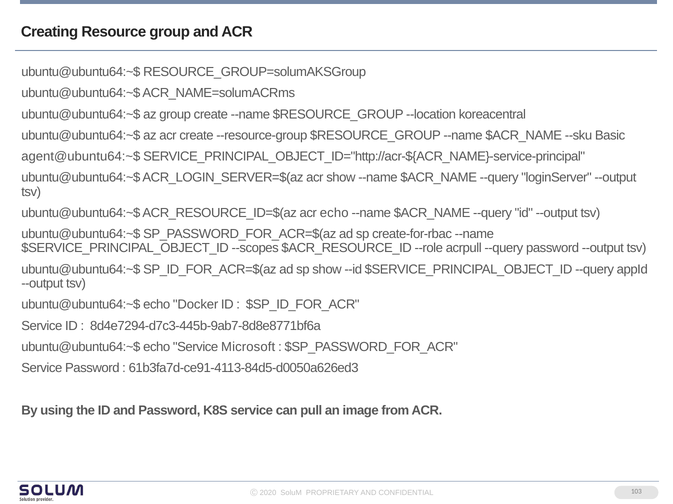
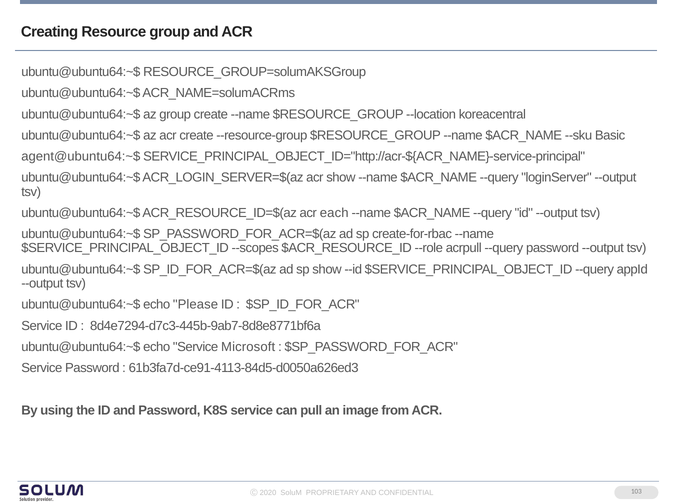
acr echo: echo -> each (334, 213)
Docker: Docker -> Please (196, 305)
